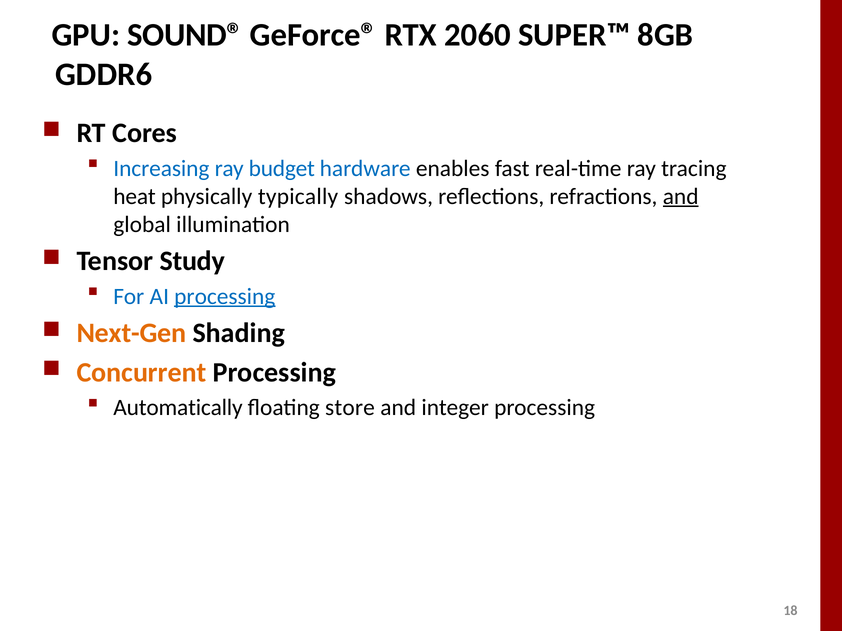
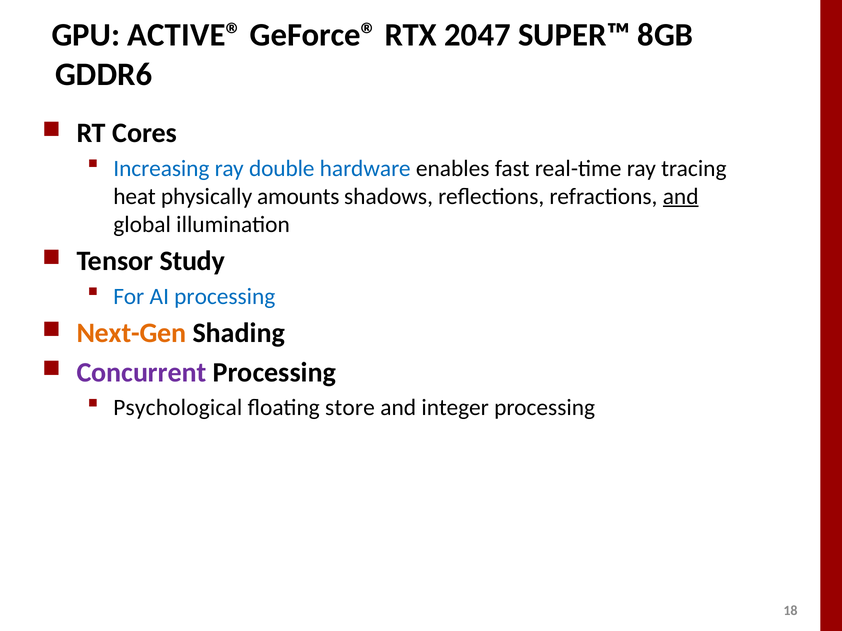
SOUND®: SOUND® -> ACTIVE® (185, 35)
2060: 2060 -> 2047 (478, 35)
budget: budget -> double (282, 168)
typically: typically -> amounts (298, 197)
processing underline: present -> none (225, 297)
Concurrent colour: orange -> purple (142, 373)
Automatically: Automatically -> Psychological (178, 408)
